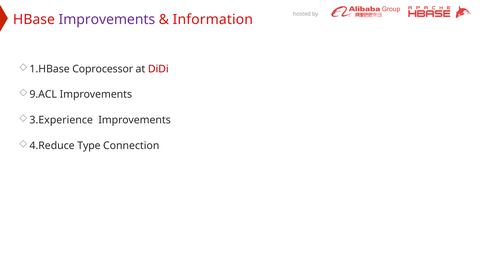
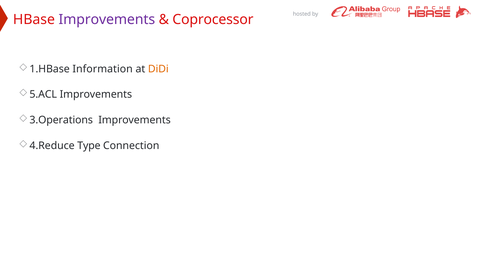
Information: Information -> Coprocessor (213, 20)
Coprocessor: Coprocessor -> Information (103, 69)
DiDi colour: red -> orange (158, 69)
9.ACL: 9.ACL -> 5.ACL (43, 94)
3.Experience: 3.Experience -> 3.Operations (61, 120)
